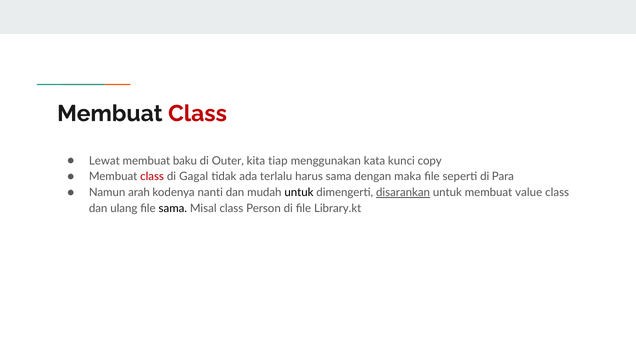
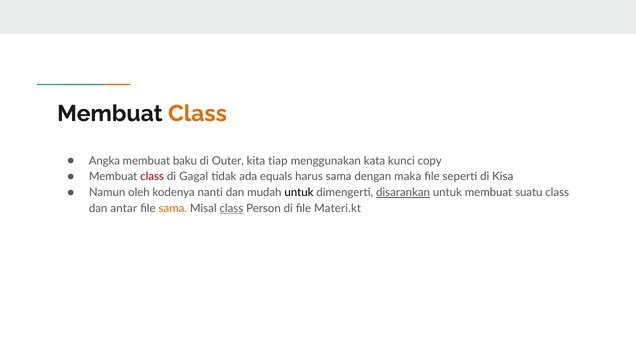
Class colour: red -> orange (198, 113)
Lewat: Lewat -> Angka (104, 161)
terlalu: terlalu -> equals (276, 177)
Para: Para -> Kisa (503, 177)
arah: arah -> oleh (139, 192)
value: value -> suatu (529, 192)
ulang: ulang -> antar (124, 208)
sama colour: black -> orange (173, 208)
class underline: none -> present (231, 208)
Library.kt: Library.kt -> Materi.kt (338, 208)
